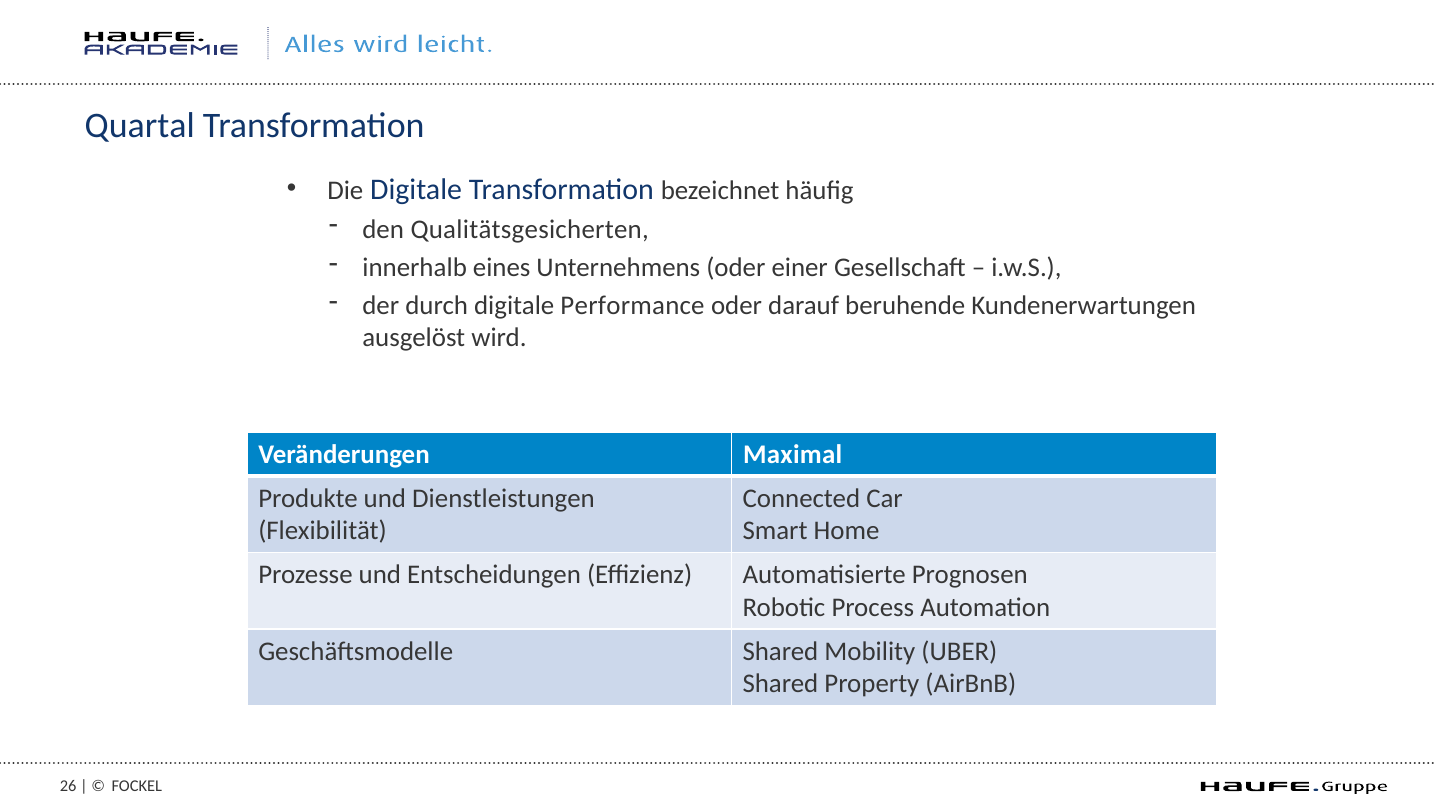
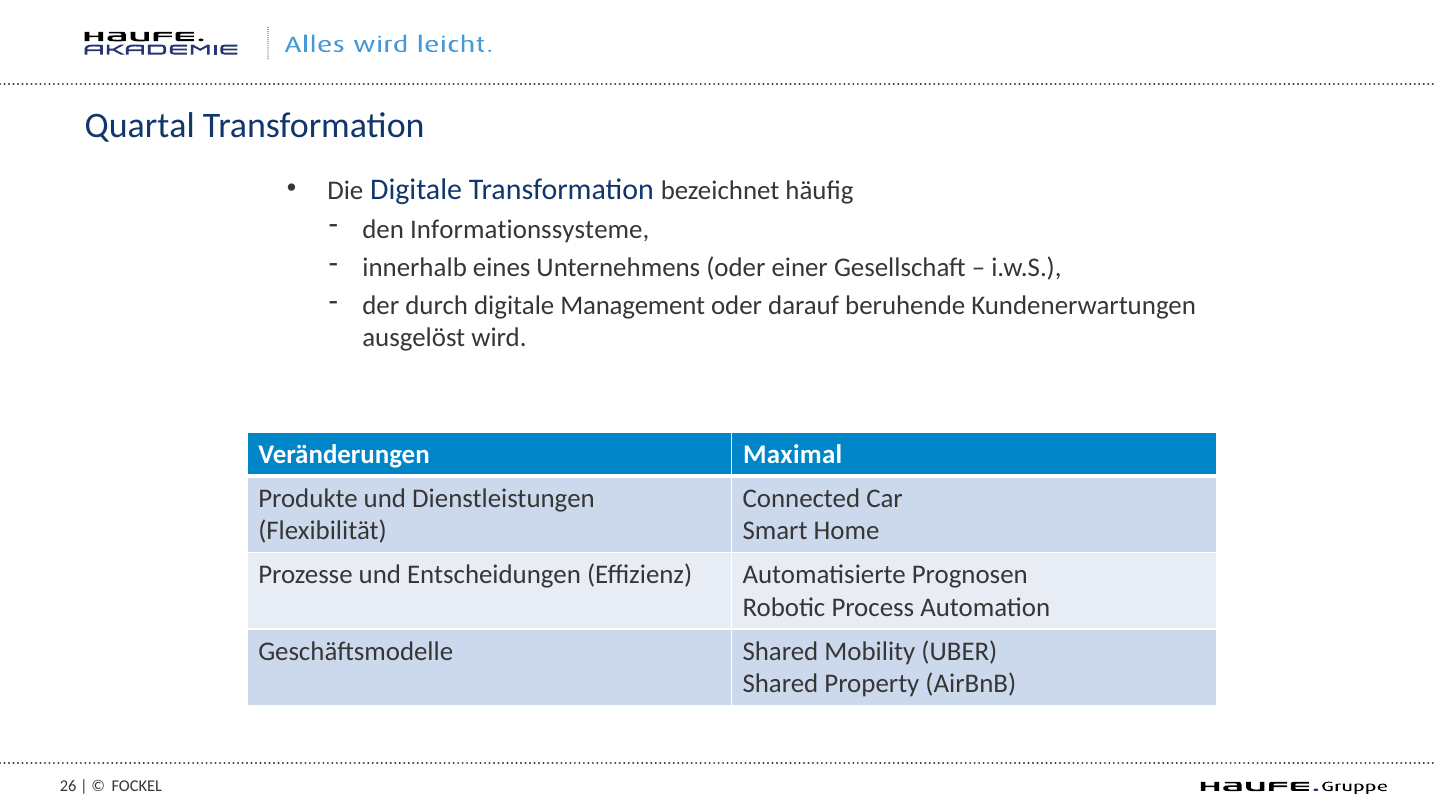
Qualitätsgesicherten: Qualitätsgesicherten -> Informationssysteme (530, 229)
Performance: Performance -> Management (633, 306)
